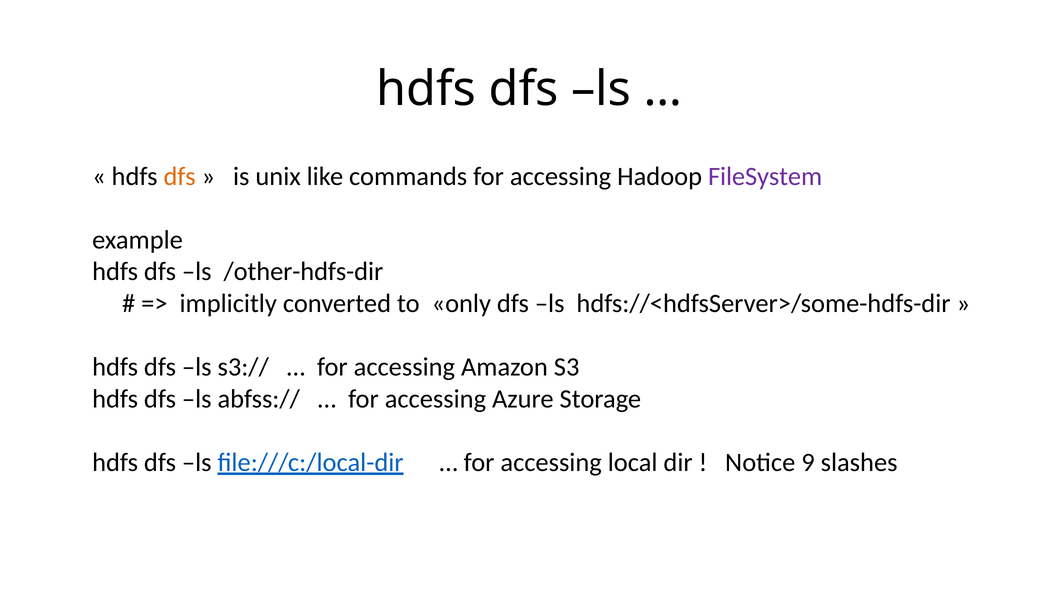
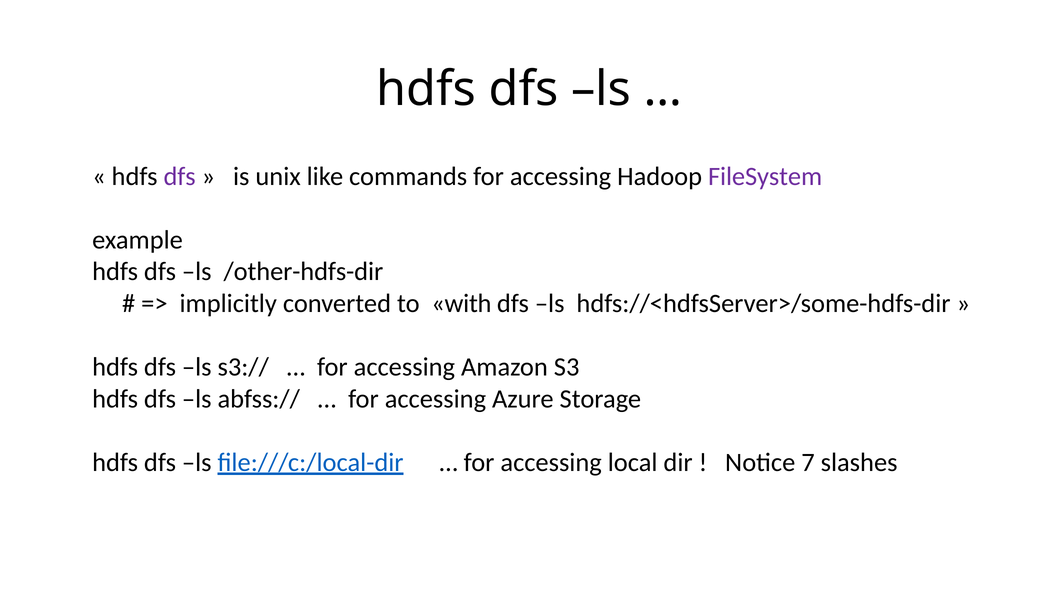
dfs colour: orange -> purple (180, 176)
only: only -> with (461, 303)
9: 9 -> 7 (808, 462)
